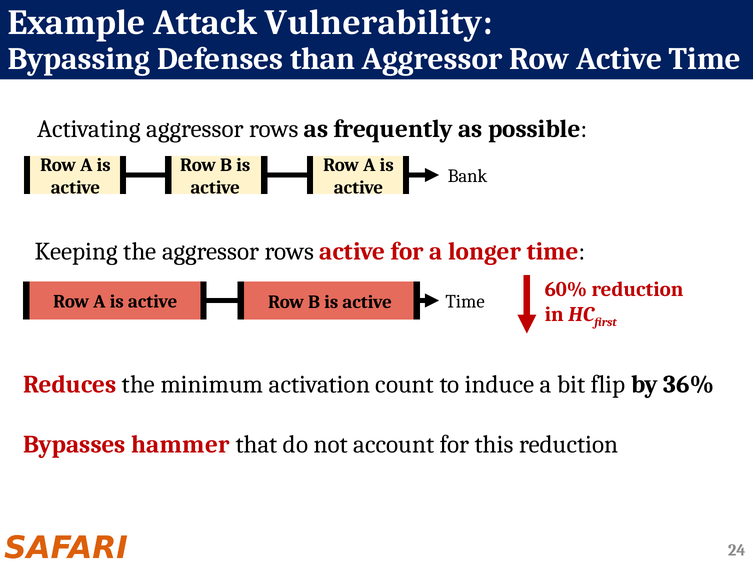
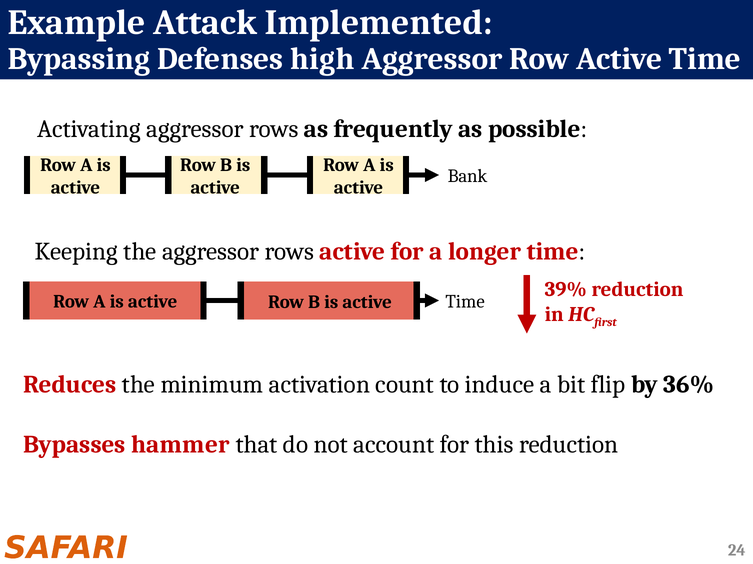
Vulnerability: Vulnerability -> Implemented (379, 23)
than: than -> high (322, 59)
60%: 60% -> 39% (566, 290)
